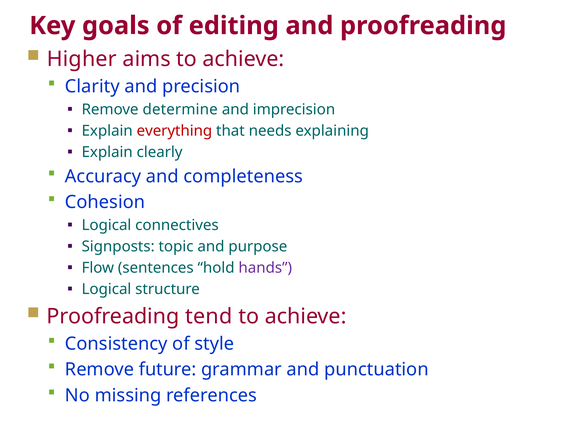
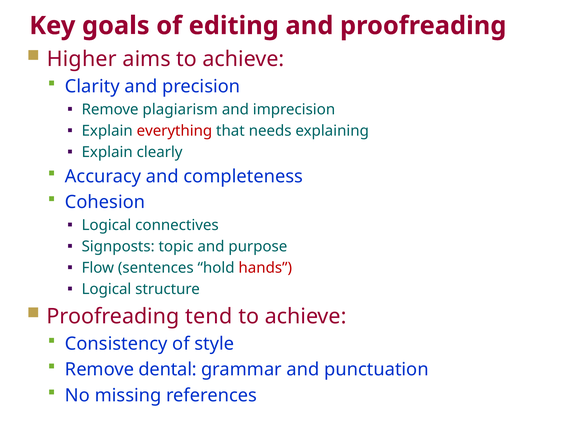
determine: determine -> plagiarism (180, 109)
hands colour: purple -> red (265, 268)
future: future -> dental (168, 369)
